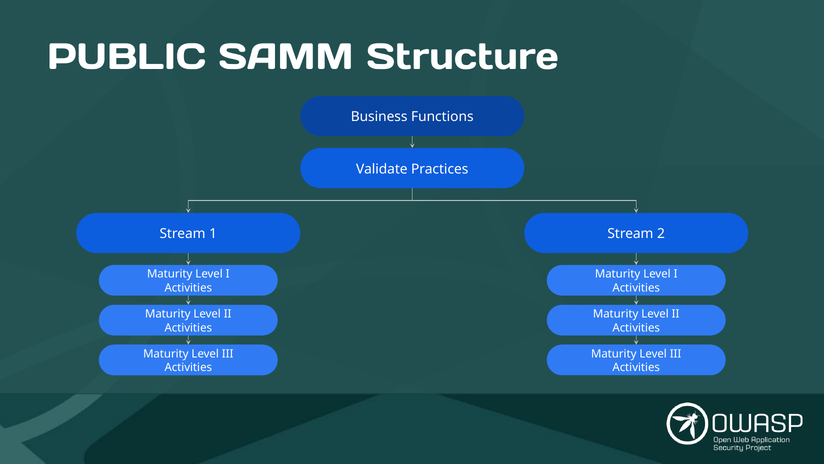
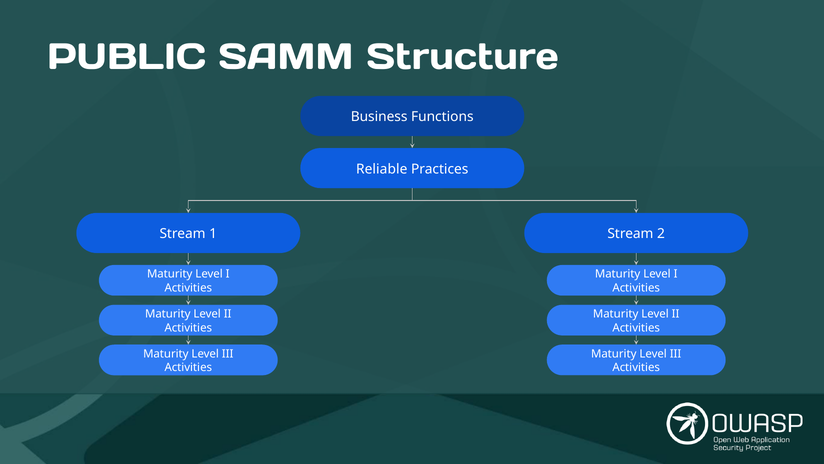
Validate: Validate -> Reliable (382, 169)
